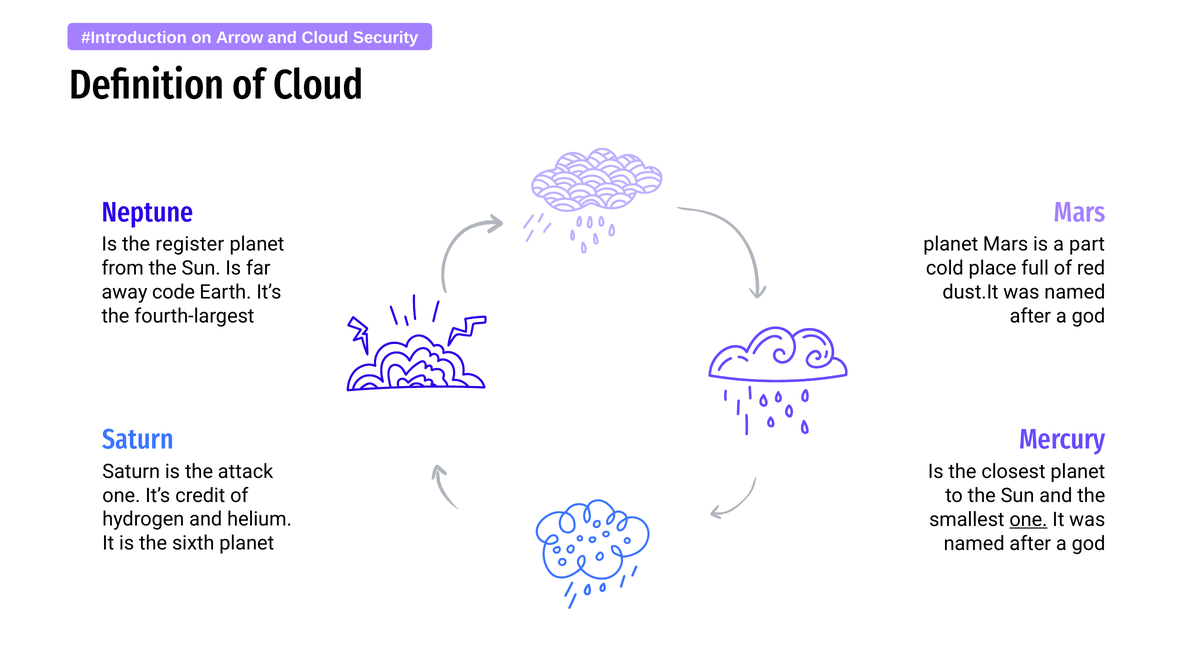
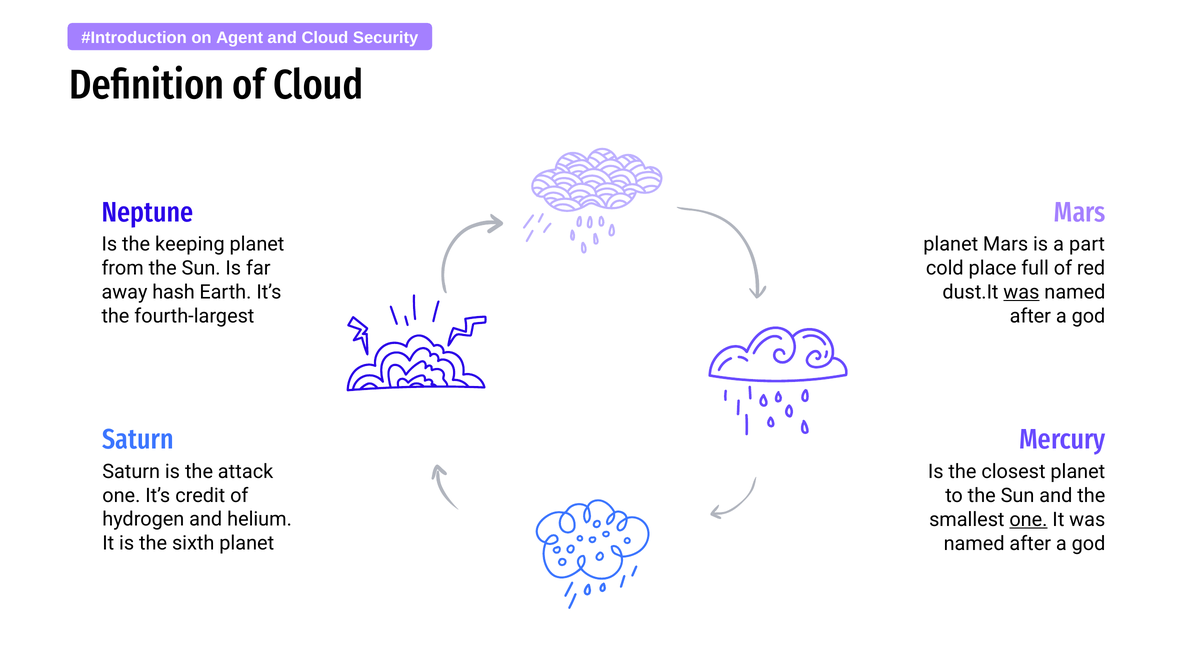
Arrow: Arrow -> Agent (240, 38)
register: register -> keeping (190, 244)
code: code -> hash (174, 292)
was underline: none -> present (1021, 292)
